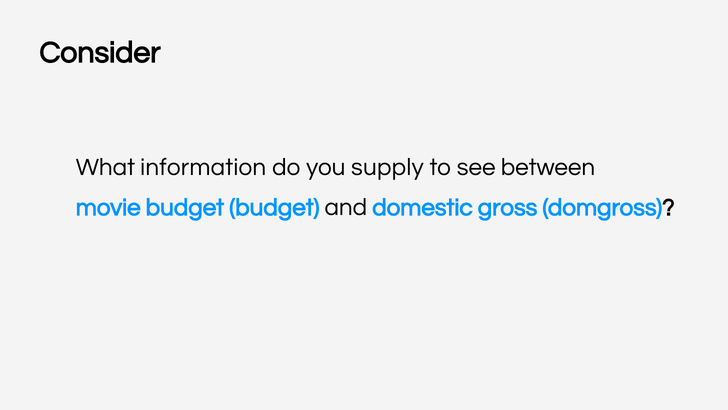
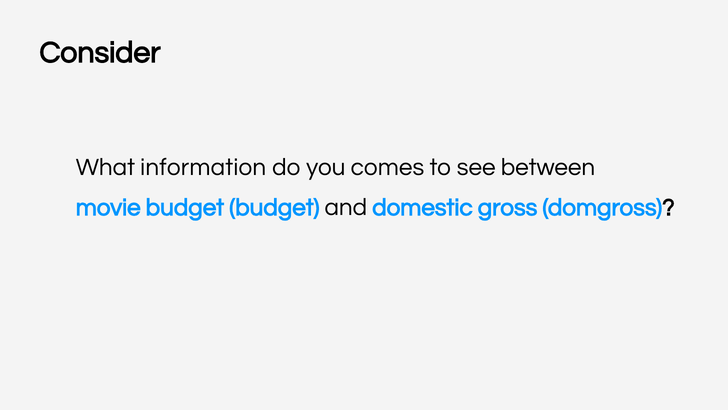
supply: supply -> comes (387, 167)
